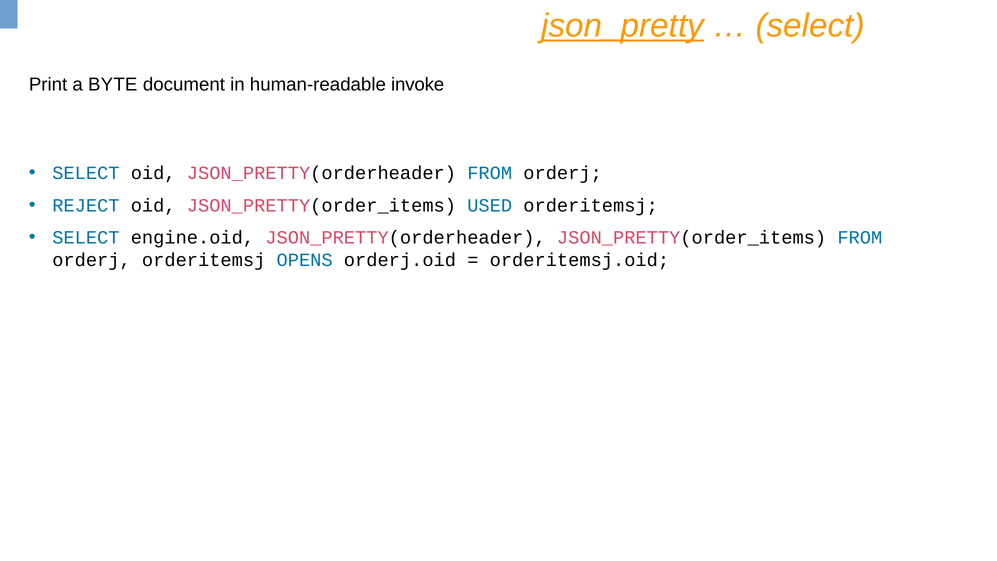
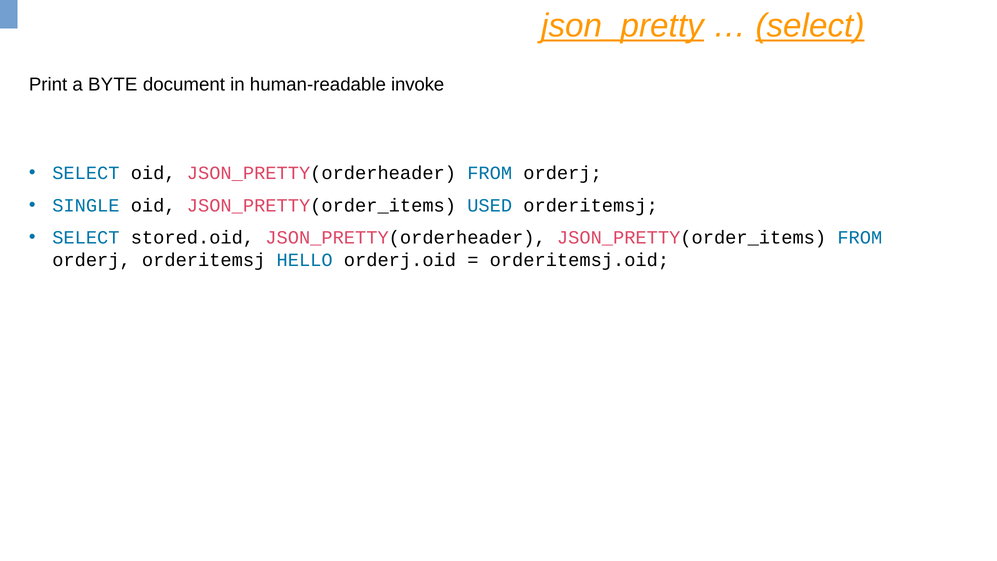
select underline: none -> present (810, 26)
REJECT: REJECT -> SINGLE (86, 205)
engine.oid: engine.oid -> stored.oid (192, 238)
OPENS: OPENS -> HELLO (305, 260)
